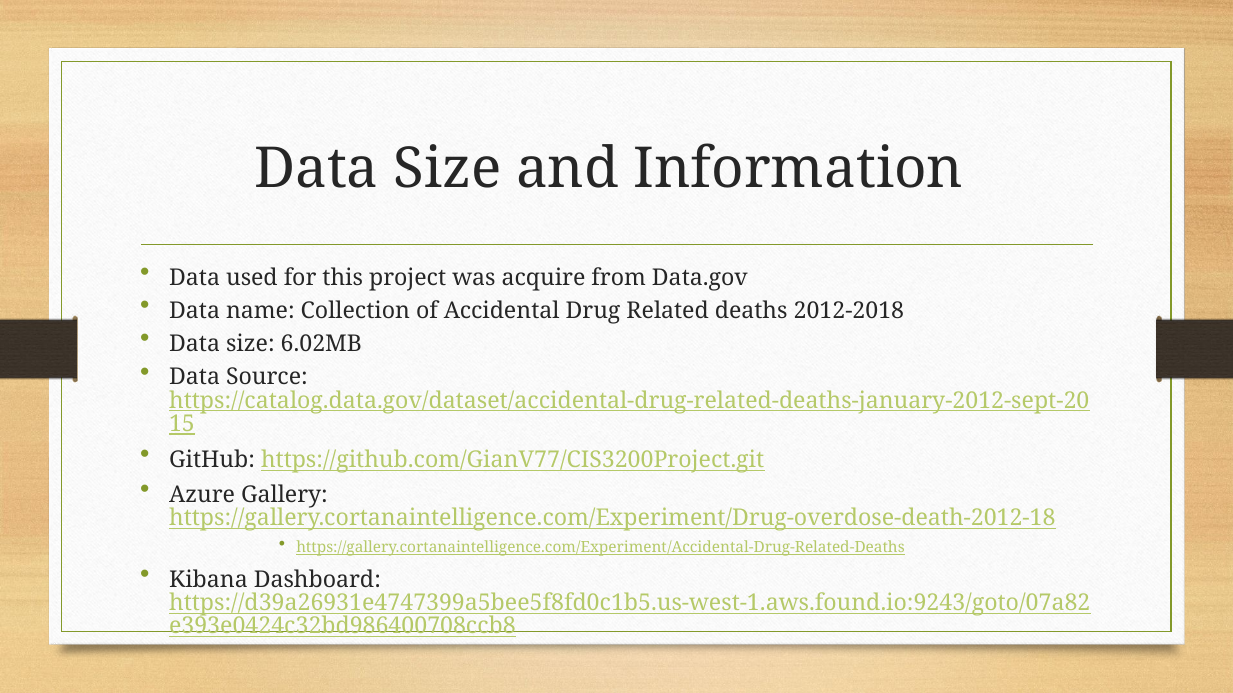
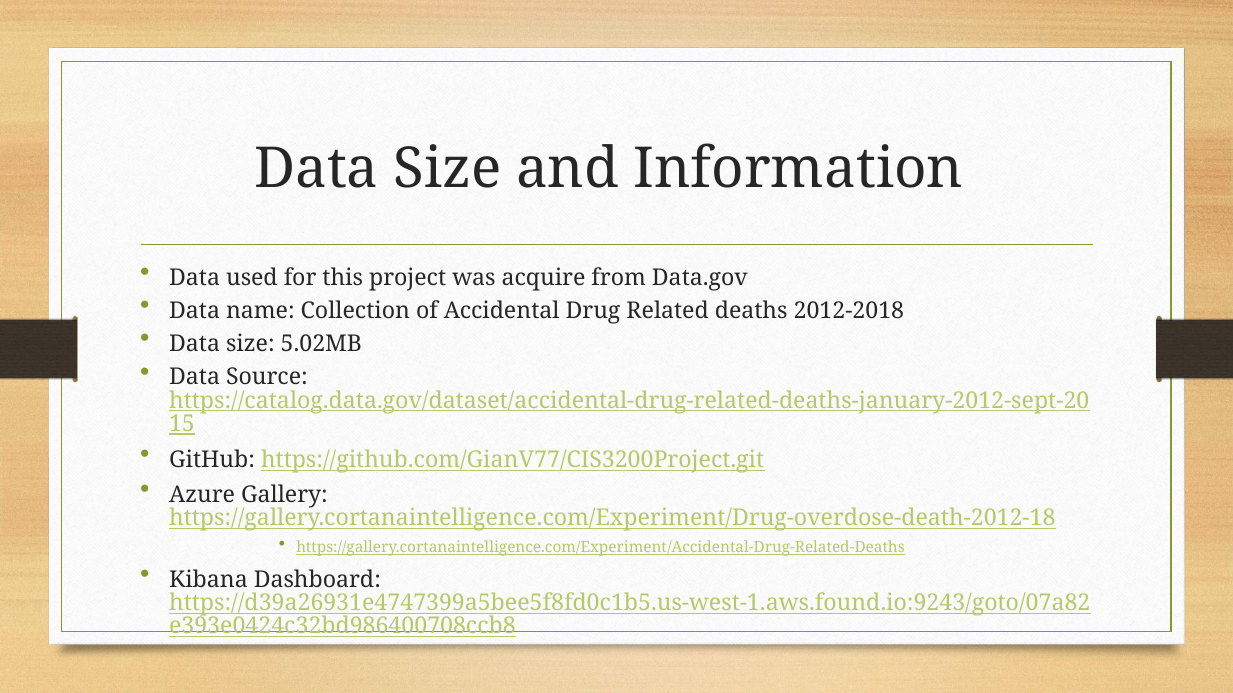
6.02MB: 6.02MB -> 5.02MB (321, 344)
